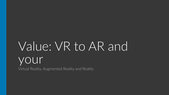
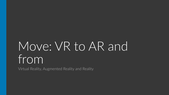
Value: Value -> Move (35, 47)
your: your -> from (31, 59)
